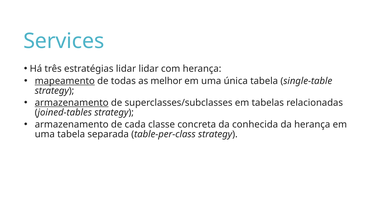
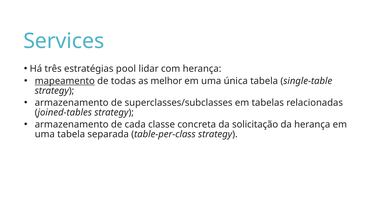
estratégias lidar: lidar -> pool (126, 69)
armazenamento underline: present -> none (72, 103)
conhecida: conhecida -> solicitação (255, 124)
